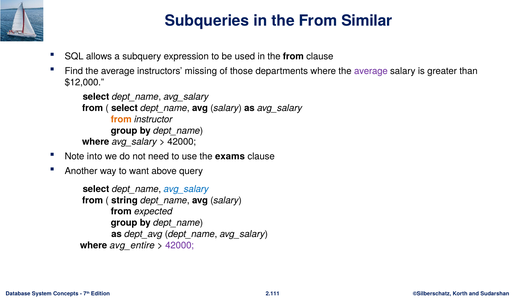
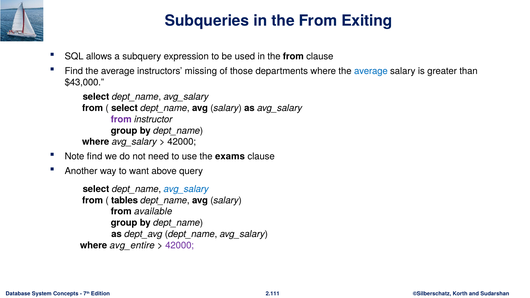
Similar: Similar -> Exiting (367, 21)
average colour: purple -> blue (371, 71)
$12,000: $12,000 -> $43,000 (84, 82)
from colour: orange -> purple (121, 119)
Note into: into -> find (95, 156)
string: string -> tables (125, 200)
expected: expected -> available (153, 212)
